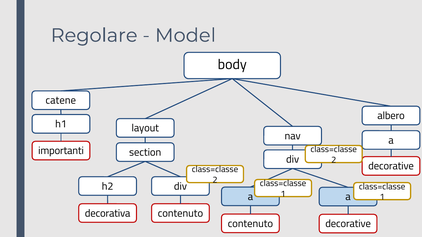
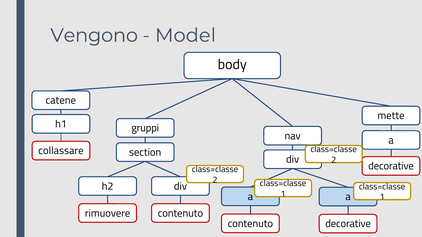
Regolare: Regolare -> Vengono (94, 35)
albero: albero -> mette (391, 116)
layout: layout -> gruppi (145, 128)
importanti: importanti -> collassare (61, 151)
decorativa: decorativa -> rimuovere (108, 214)
